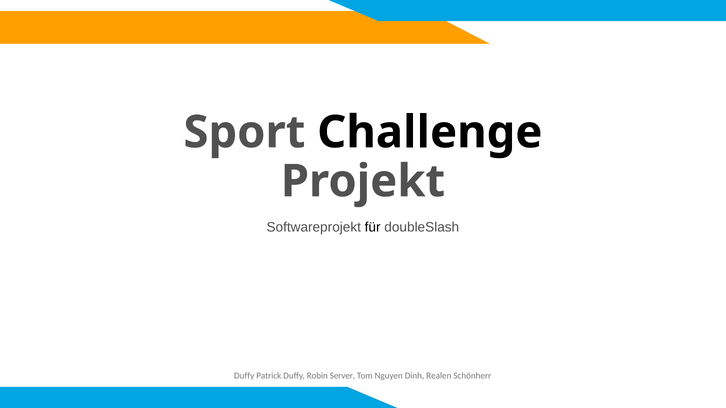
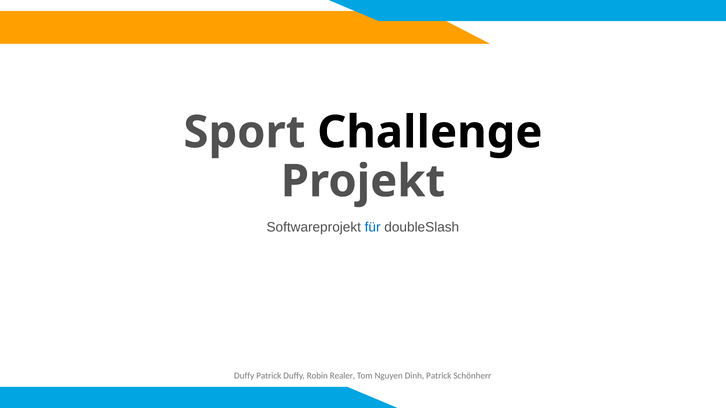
für colour: black -> blue (373, 228)
Server: Server -> Realer (342, 376)
Dinh Realen: Realen -> Patrick (439, 376)
